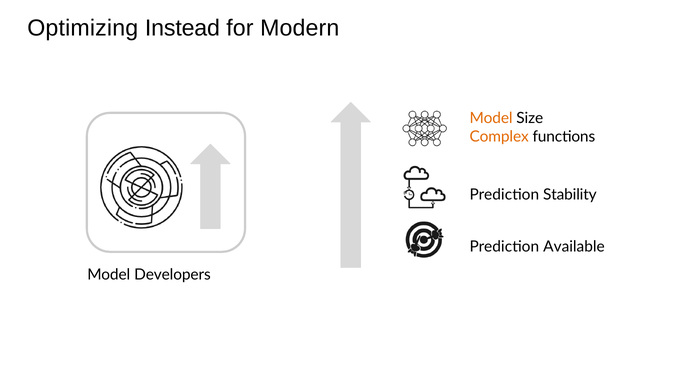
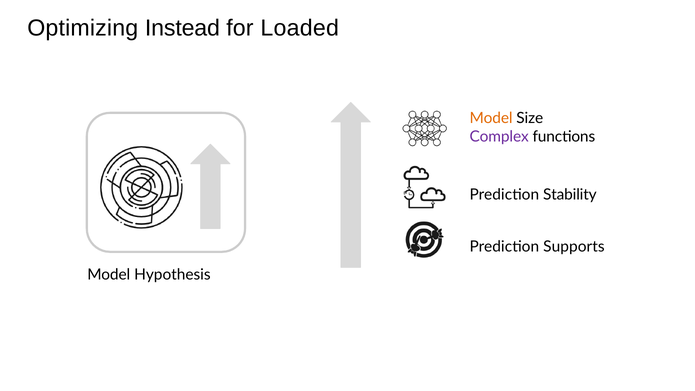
Modern: Modern -> Loaded (300, 28)
Complex colour: orange -> purple (499, 137)
Available: Available -> Supports (574, 247)
Developers: Developers -> Hypothesis (172, 274)
